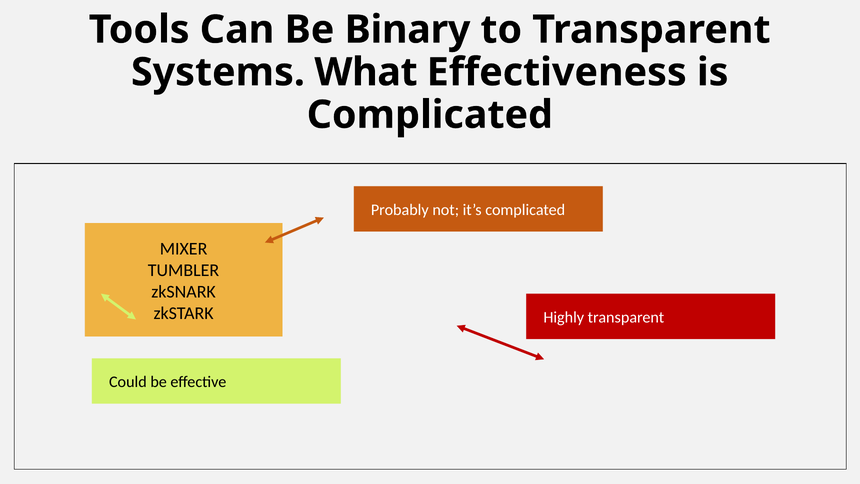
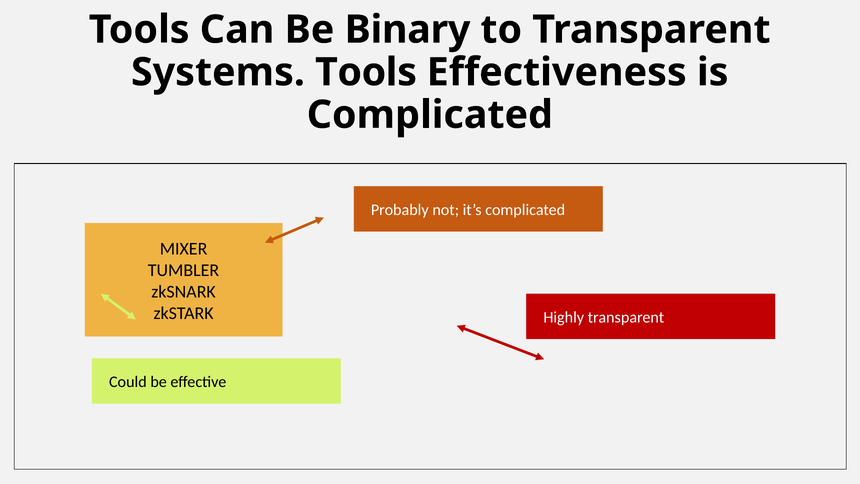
Systems What: What -> Tools (366, 72)
